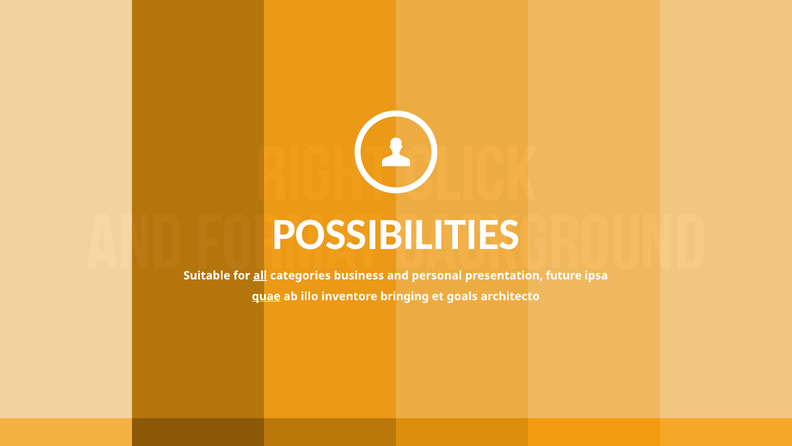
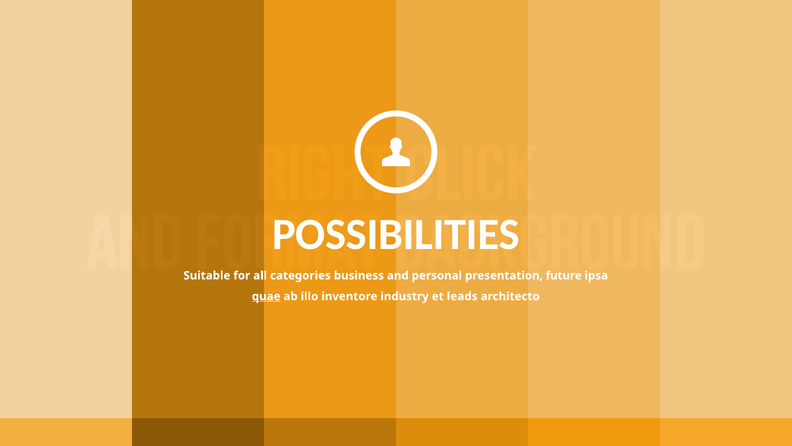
all underline: present -> none (260, 275)
bringing: bringing -> industry (405, 296)
goals: goals -> leads (462, 296)
